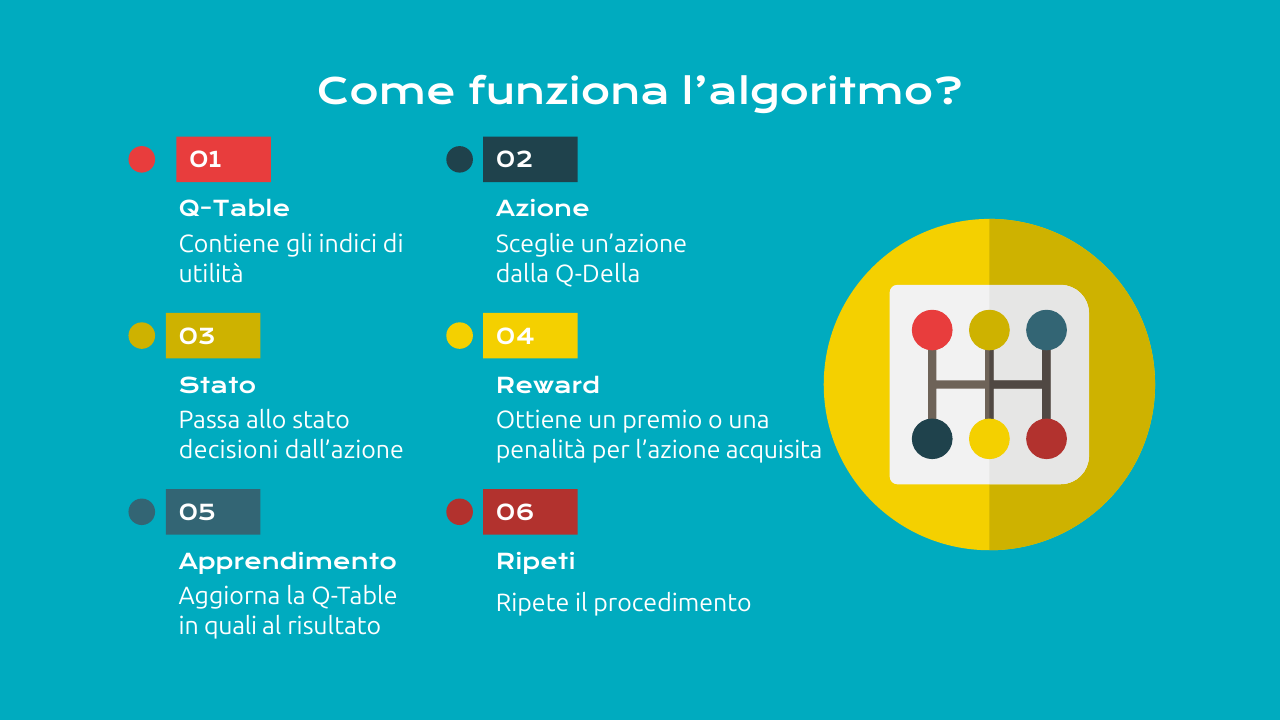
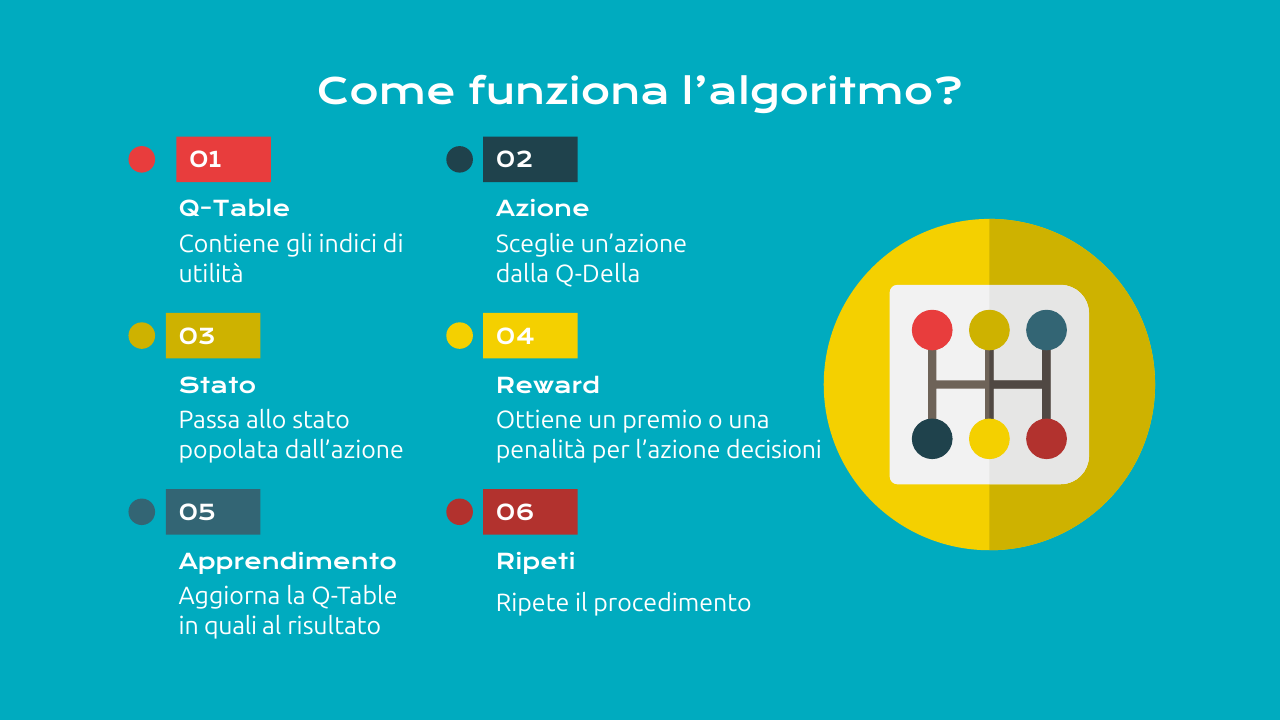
decisioni: decisioni -> popolata (229, 450)
acquisita: acquisita -> decisioni (774, 450)
